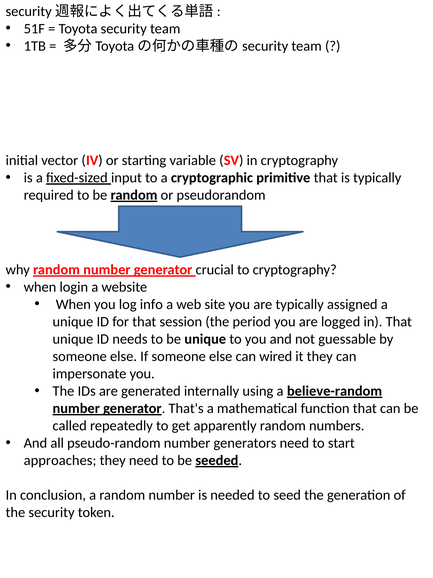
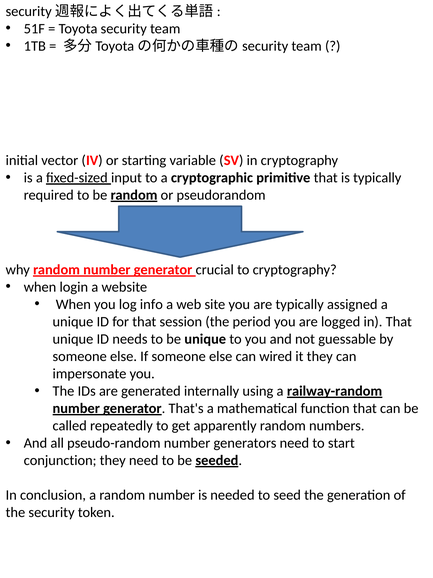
believe-random: believe-random -> railway-random (335, 391)
approaches: approaches -> conjunction (60, 460)
